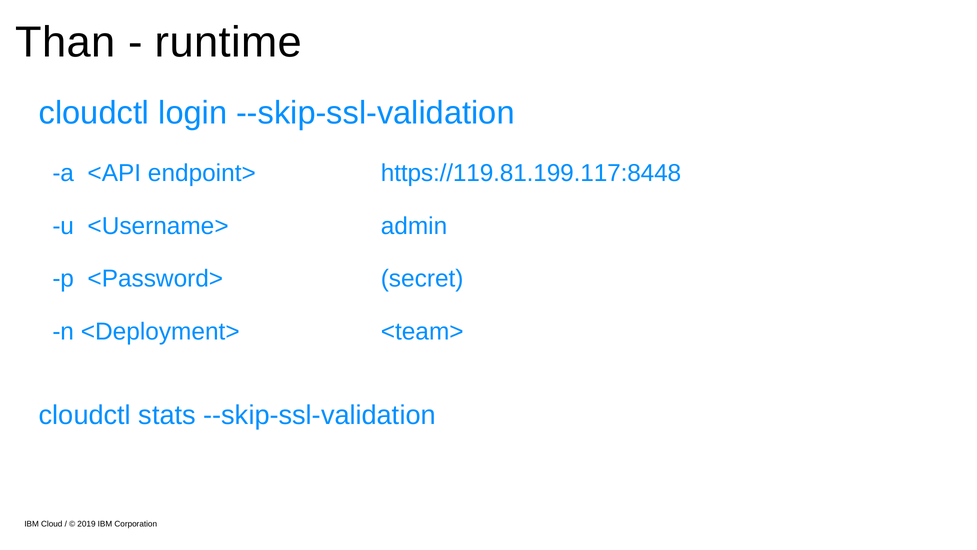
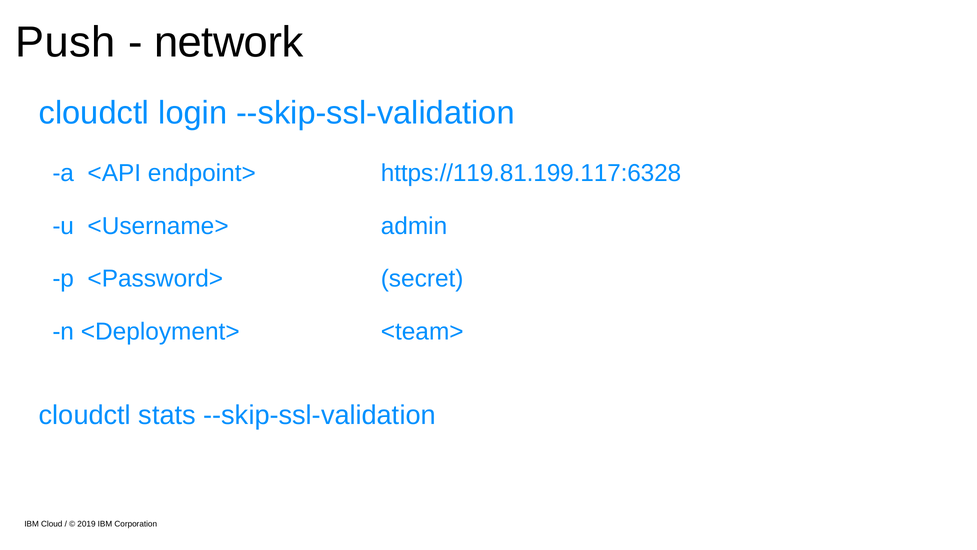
Than: Than -> Push (65, 42)
runtime: runtime -> network (229, 42)
https://119.81.199.117:8448: https://119.81.199.117:8448 -> https://119.81.199.117:6328 (531, 173)
